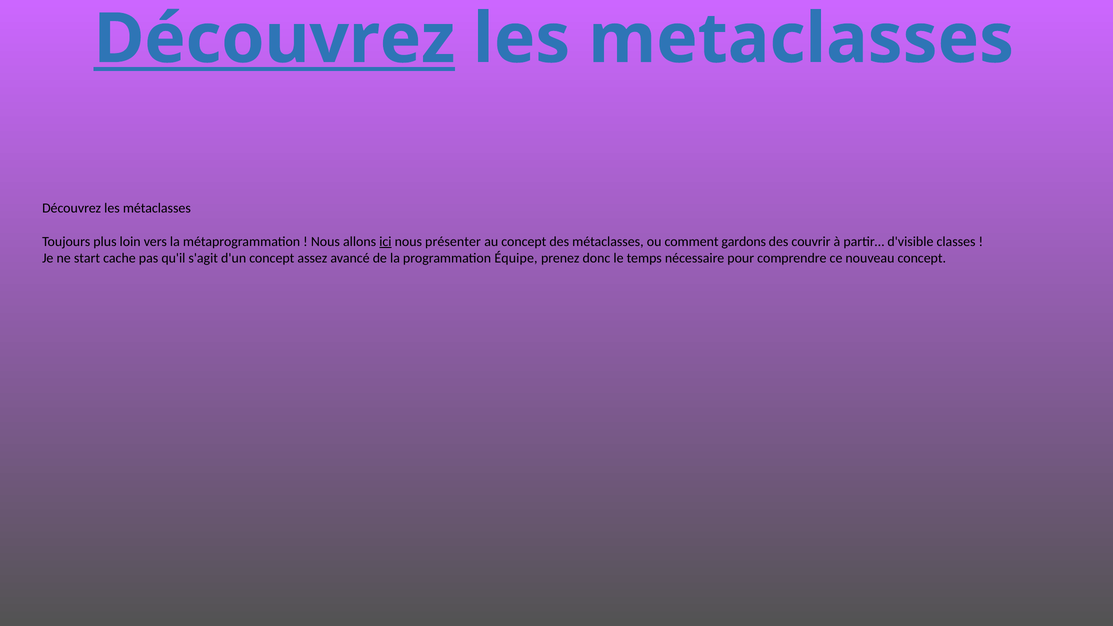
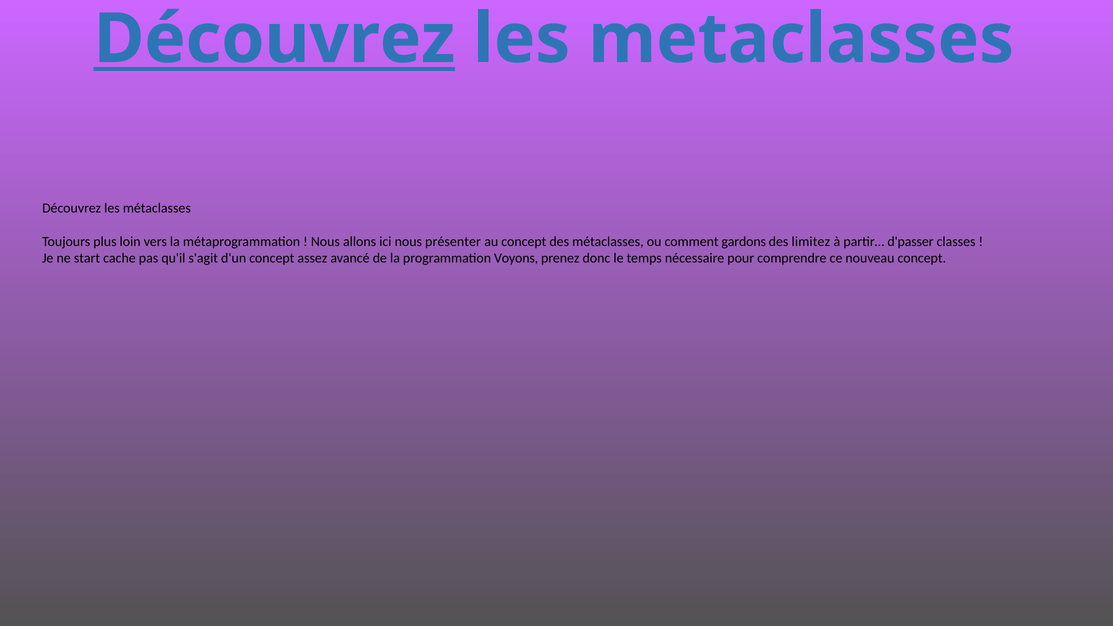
ici underline: present -> none (385, 242)
couvrir: couvrir -> limitez (811, 242)
d'visible: d'visible -> d'passer (911, 242)
Équipe: Équipe -> Voyons (516, 258)
